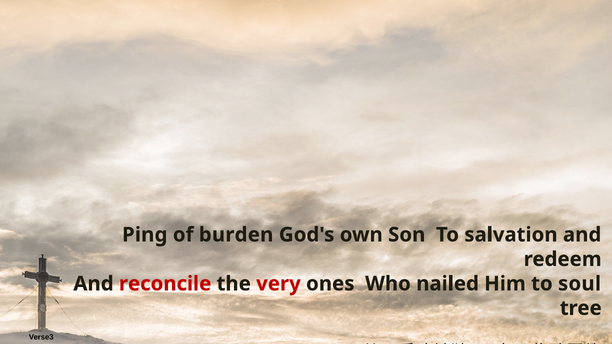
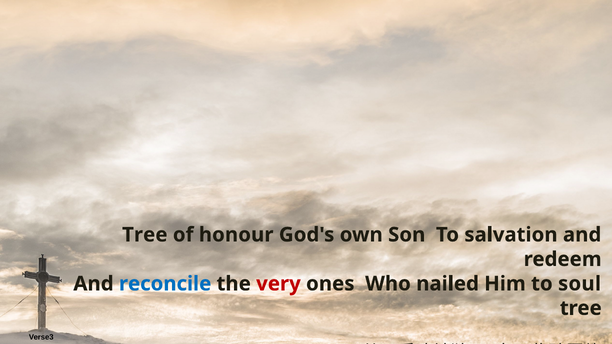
Ping: Ping -> Tree (145, 235)
burden: burden -> honour (236, 235)
reconcile colour: red -> blue (165, 284)
